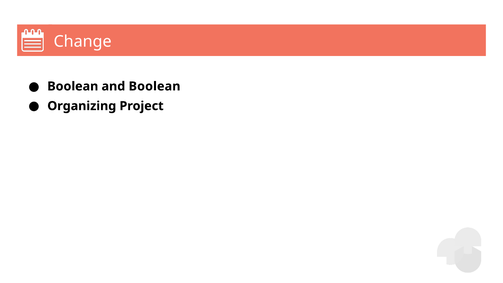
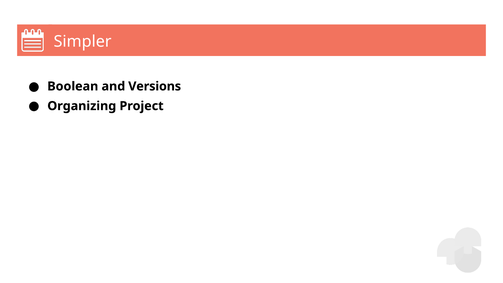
Change: Change -> Simpler (83, 41)
and Boolean: Boolean -> Versions (155, 86)
